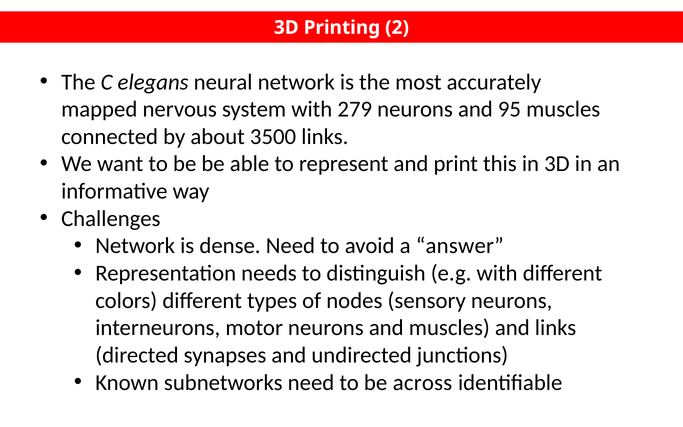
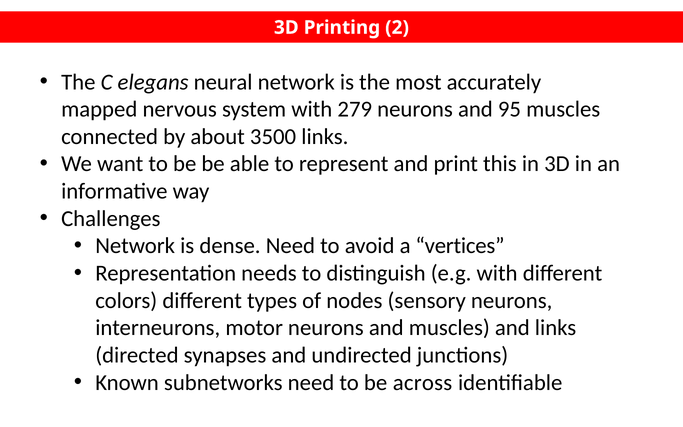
answer: answer -> vertices (460, 246)
